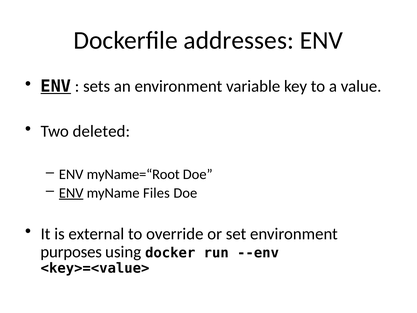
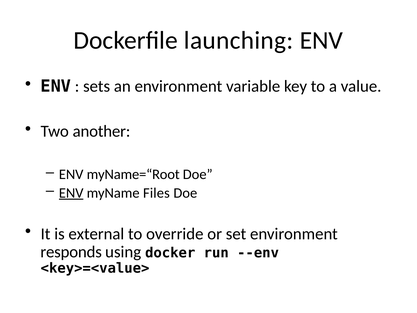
addresses: addresses -> launching (239, 40)
ENV underline: present -> none (56, 86)
deleted: deleted -> another (101, 131)
purposes: purposes -> responds (71, 252)
